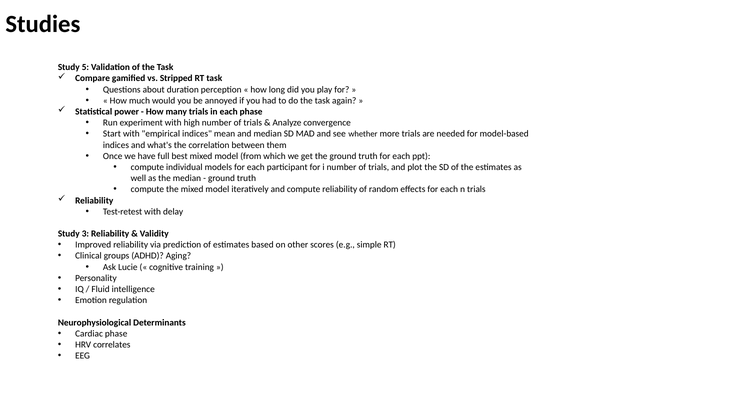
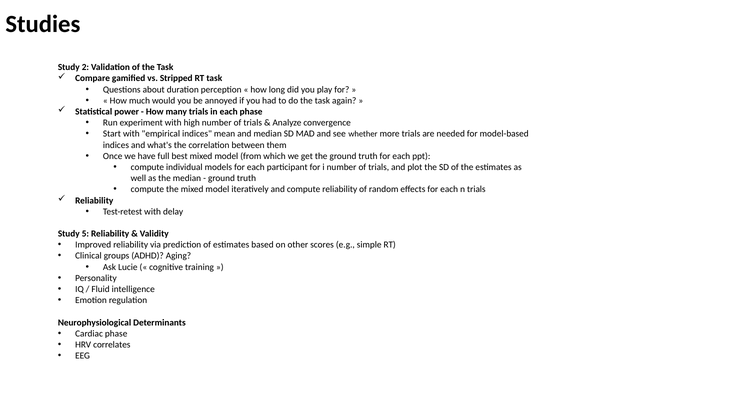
5: 5 -> 2 (85, 67)
3: 3 -> 5 (85, 234)
